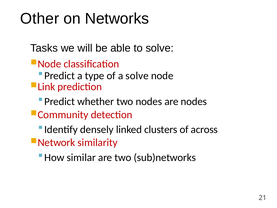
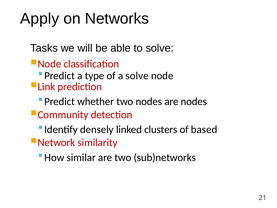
Other: Other -> Apply (40, 19)
across: across -> based (204, 129)
